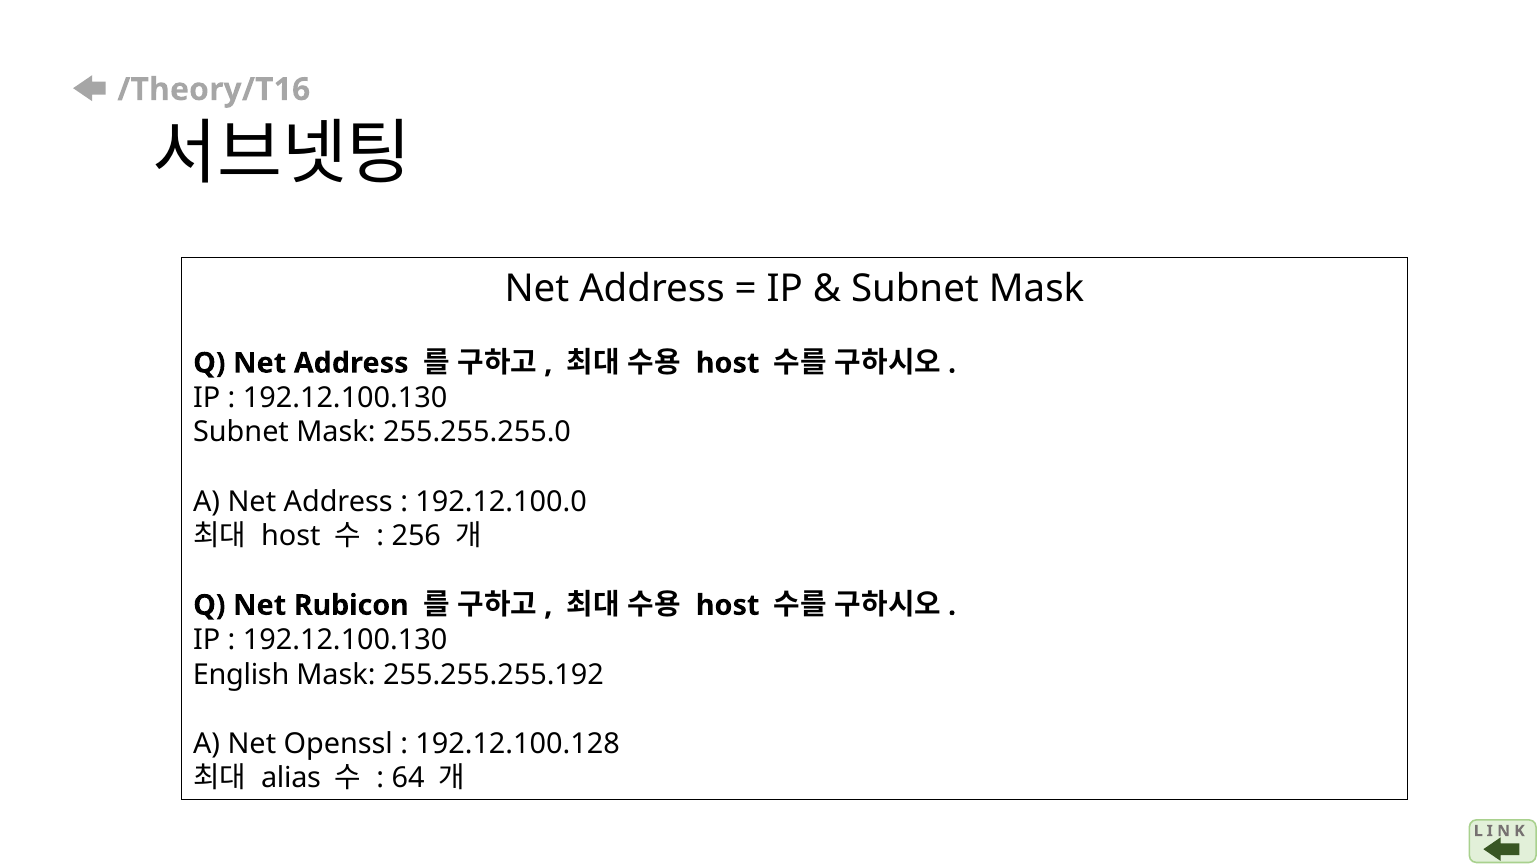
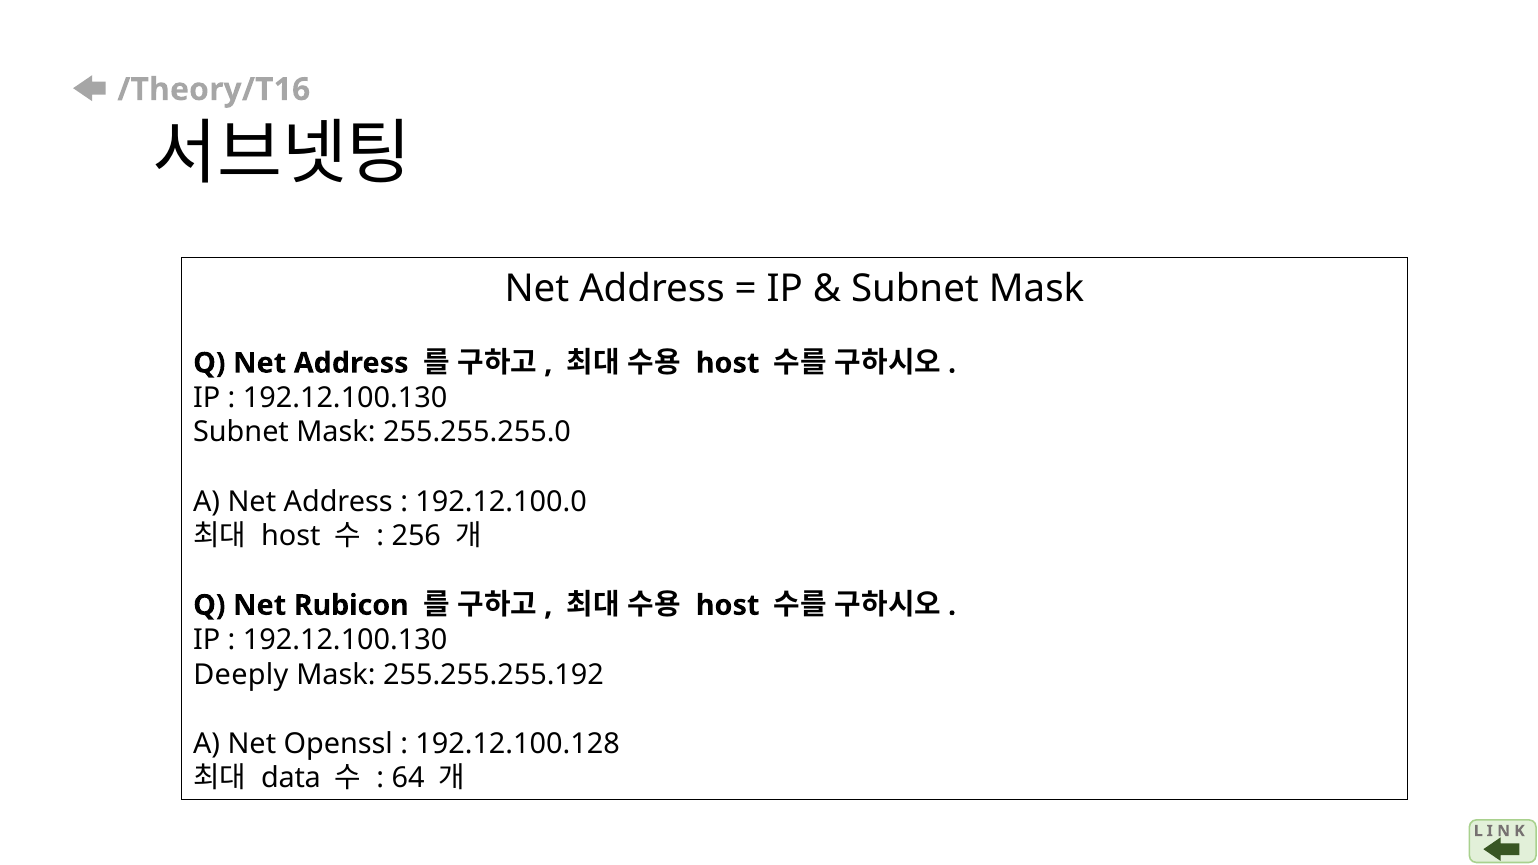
English: English -> Deeply (241, 675)
alias: alias -> data (291, 778)
